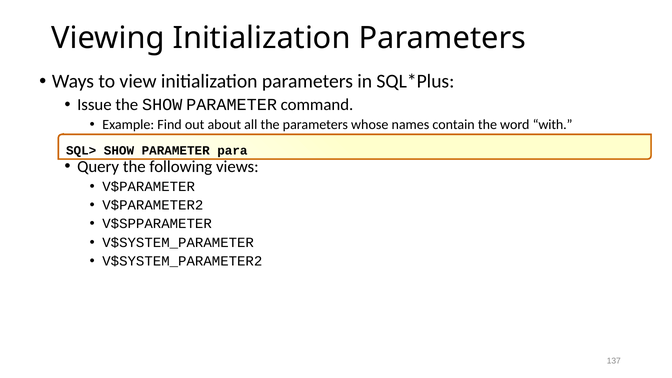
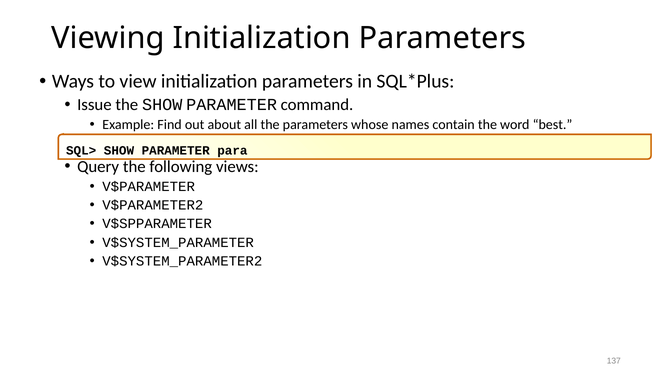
with: with -> best (553, 125)
